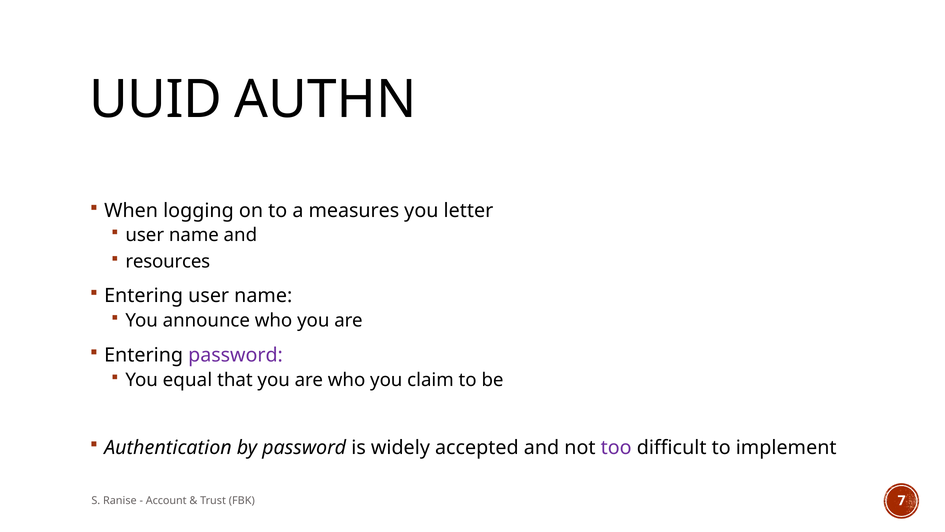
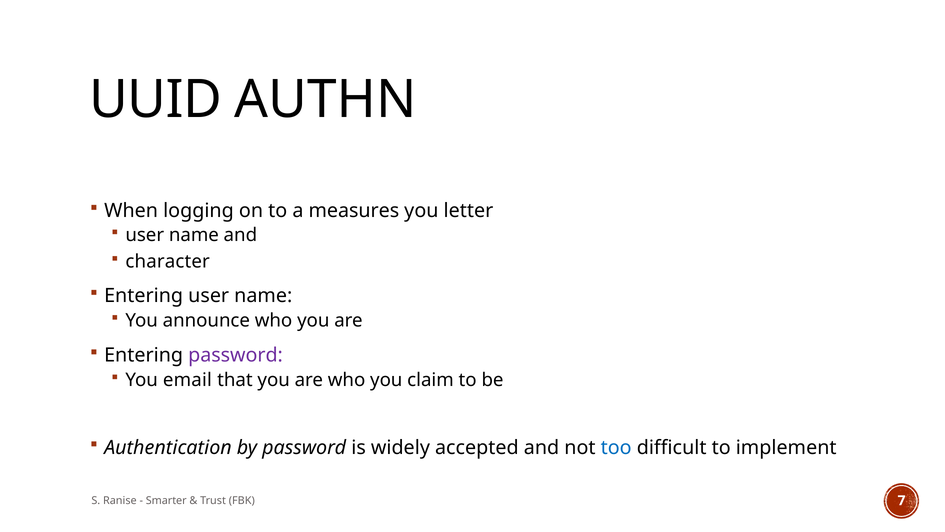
resources: resources -> character (168, 261)
equal: equal -> email (187, 380)
too colour: purple -> blue (616, 447)
Account: Account -> Smarter (166, 500)
